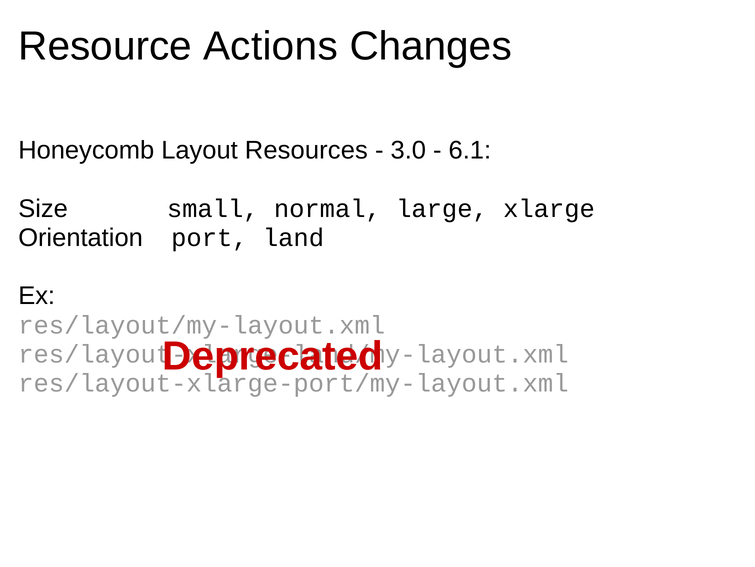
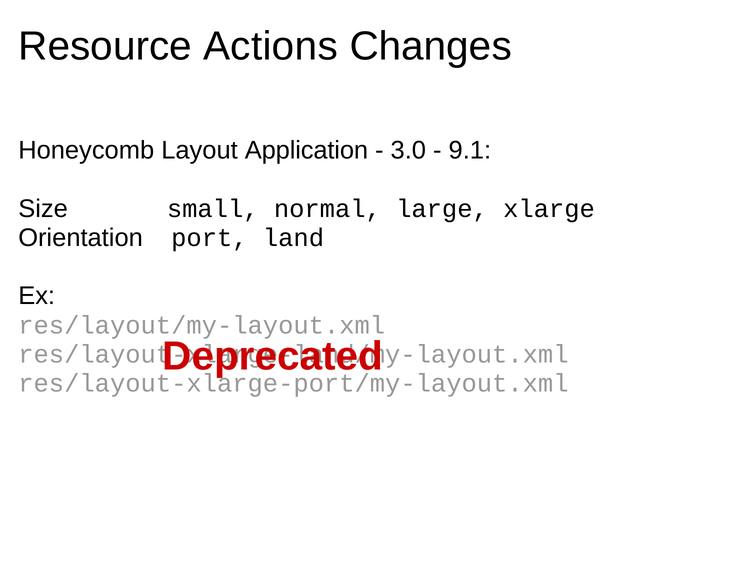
Resources: Resources -> Application (306, 150)
6.1: 6.1 -> 9.1 (470, 150)
